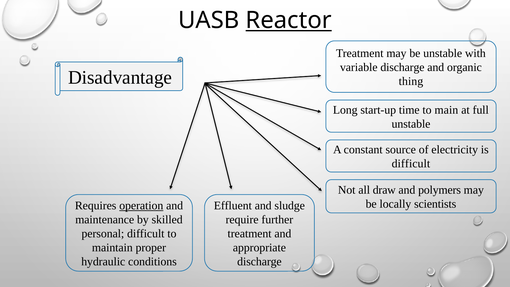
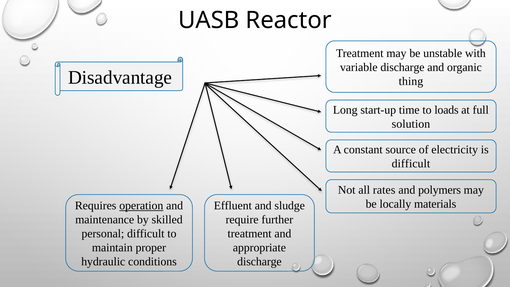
Reactor underline: present -> none (289, 20)
main: main -> loads (447, 110)
unstable: unstable -> solution (411, 124)
draw: draw -> rates (384, 190)
scientists: scientists -> materials (435, 204)
